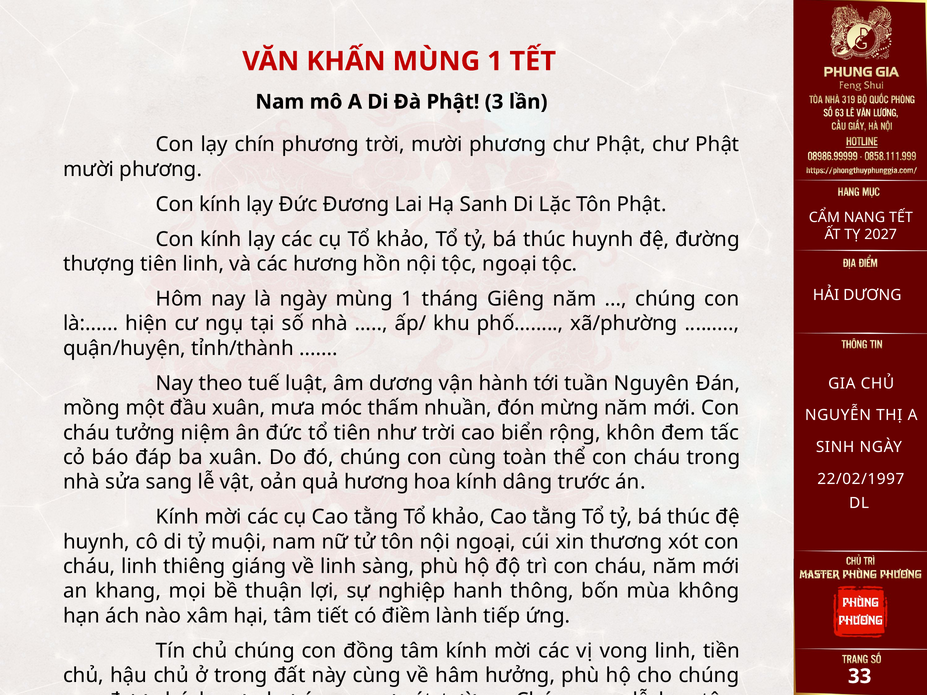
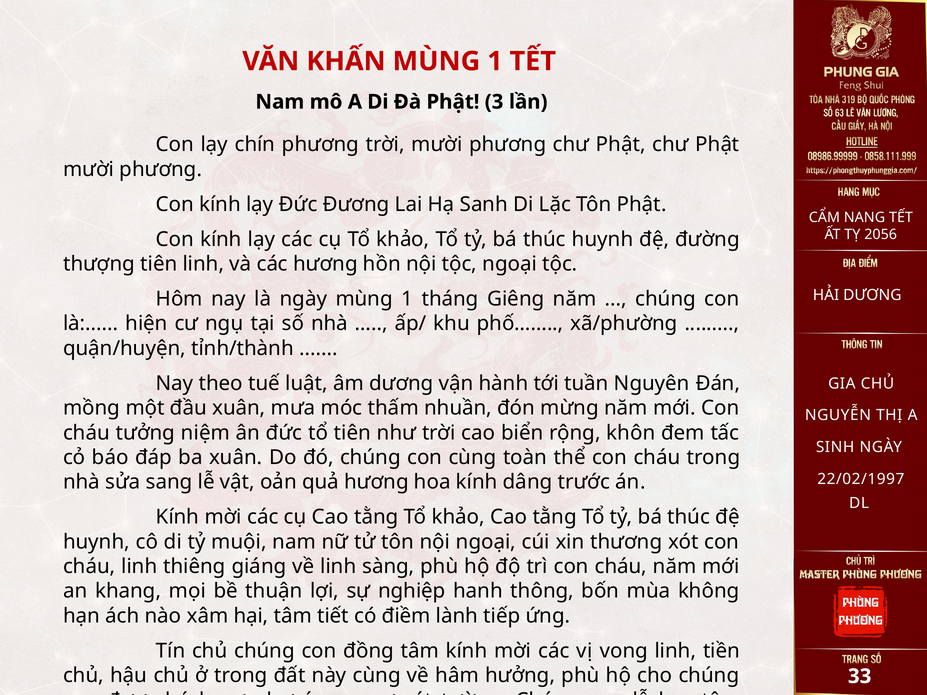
2027: 2027 -> 2056 (881, 235)
